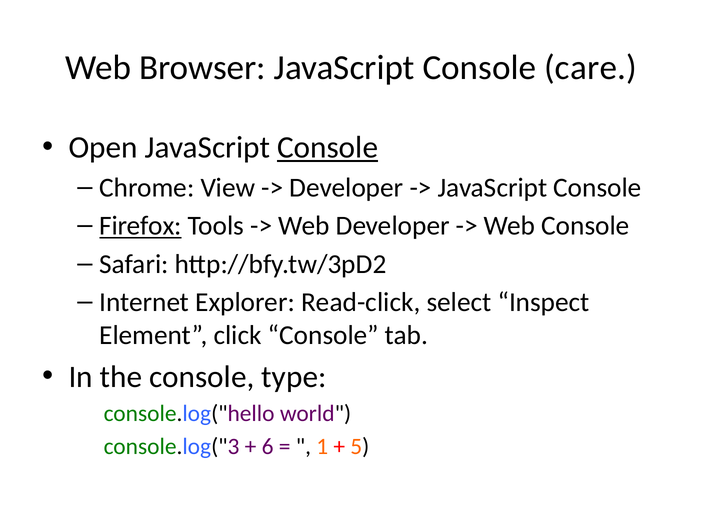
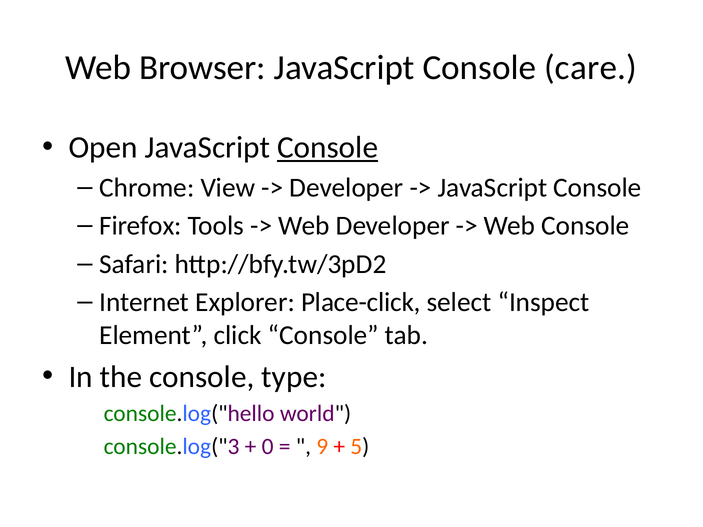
Firefox underline: present -> none (140, 226)
Read-click: Read-click -> Place-click (361, 302)
6: 6 -> 0 (268, 447)
1: 1 -> 9 (322, 447)
